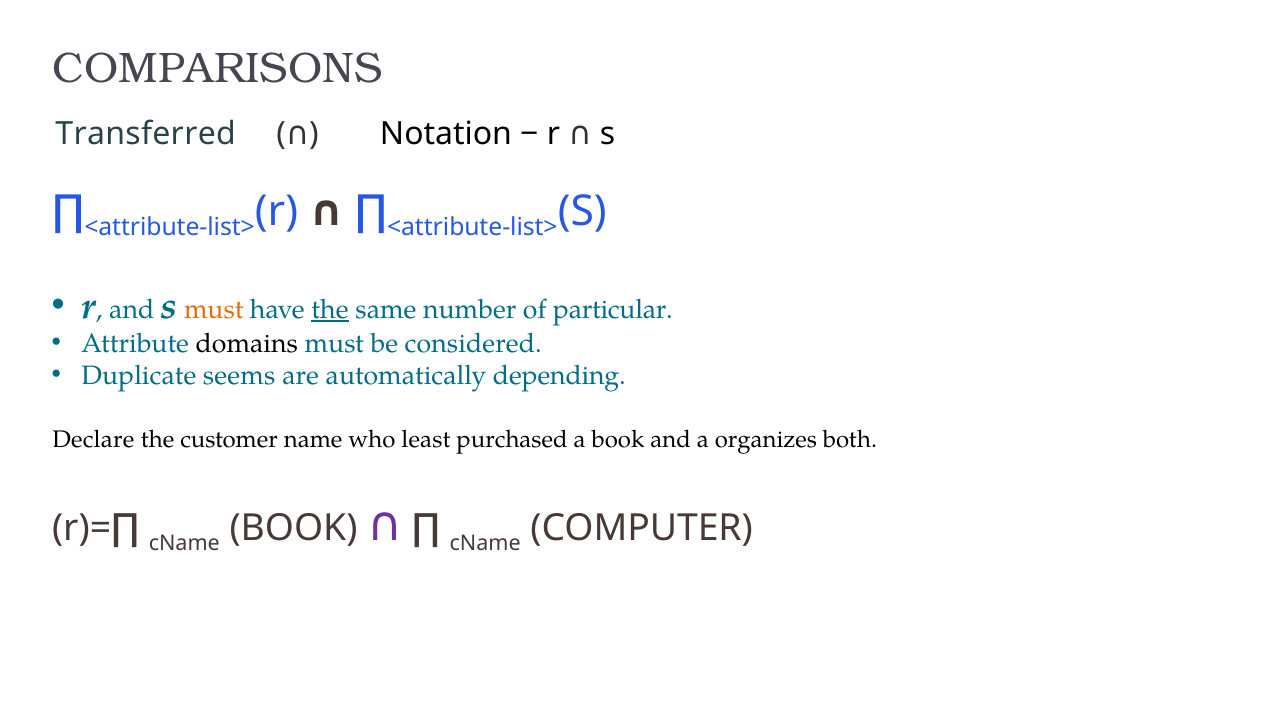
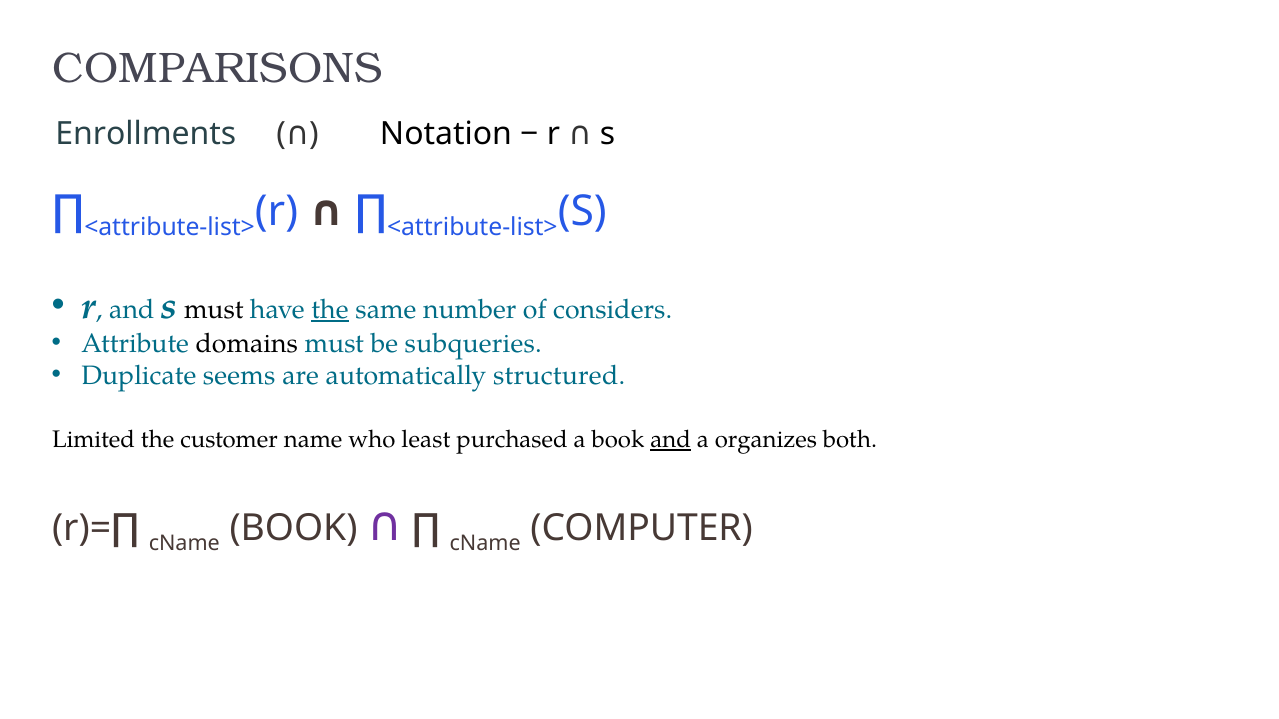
Transferred: Transferred -> Enrollments (146, 134)
must colour: orange -> black (214, 309)
particular: particular -> considers (613, 309)
considered: considered -> subqueries (473, 344)
depending: depending -> structured (559, 376)
Declare: Declare -> Limited (94, 440)
and underline: none -> present (671, 440)
